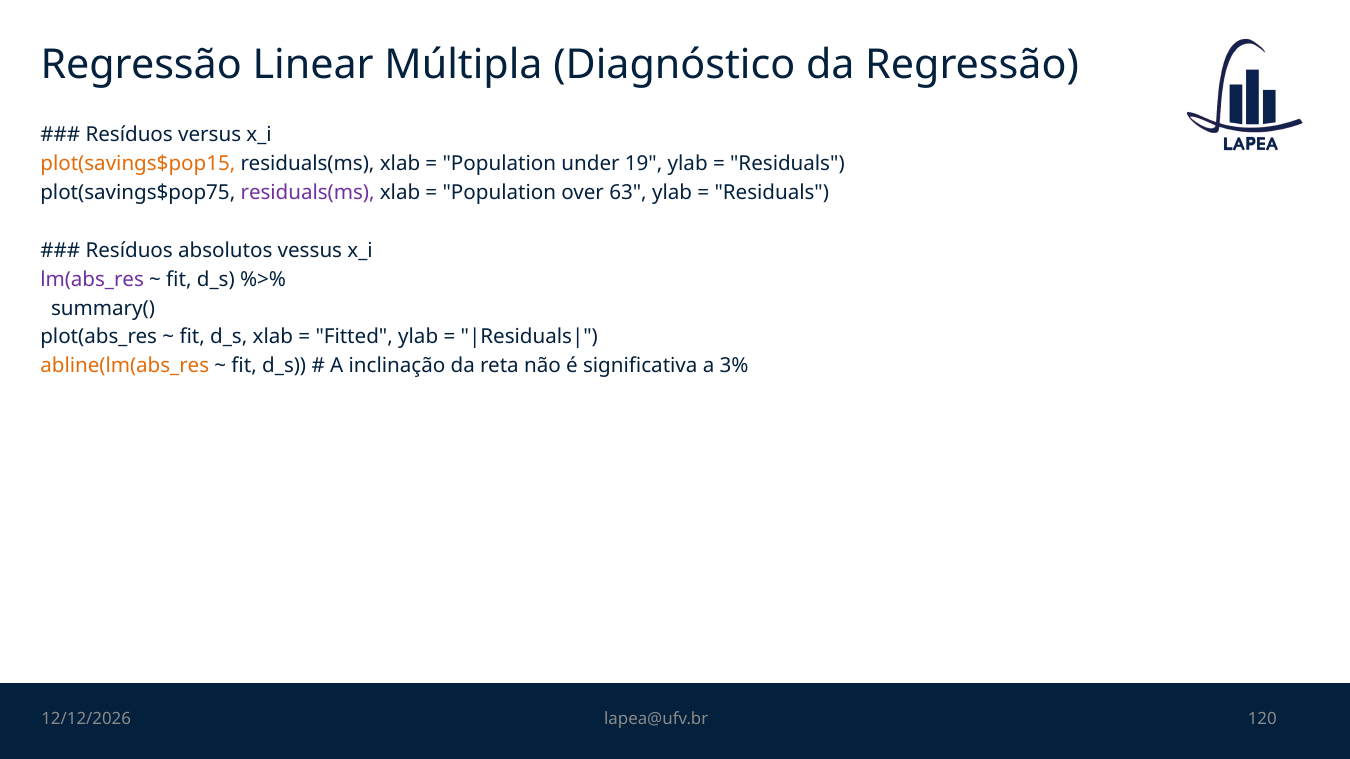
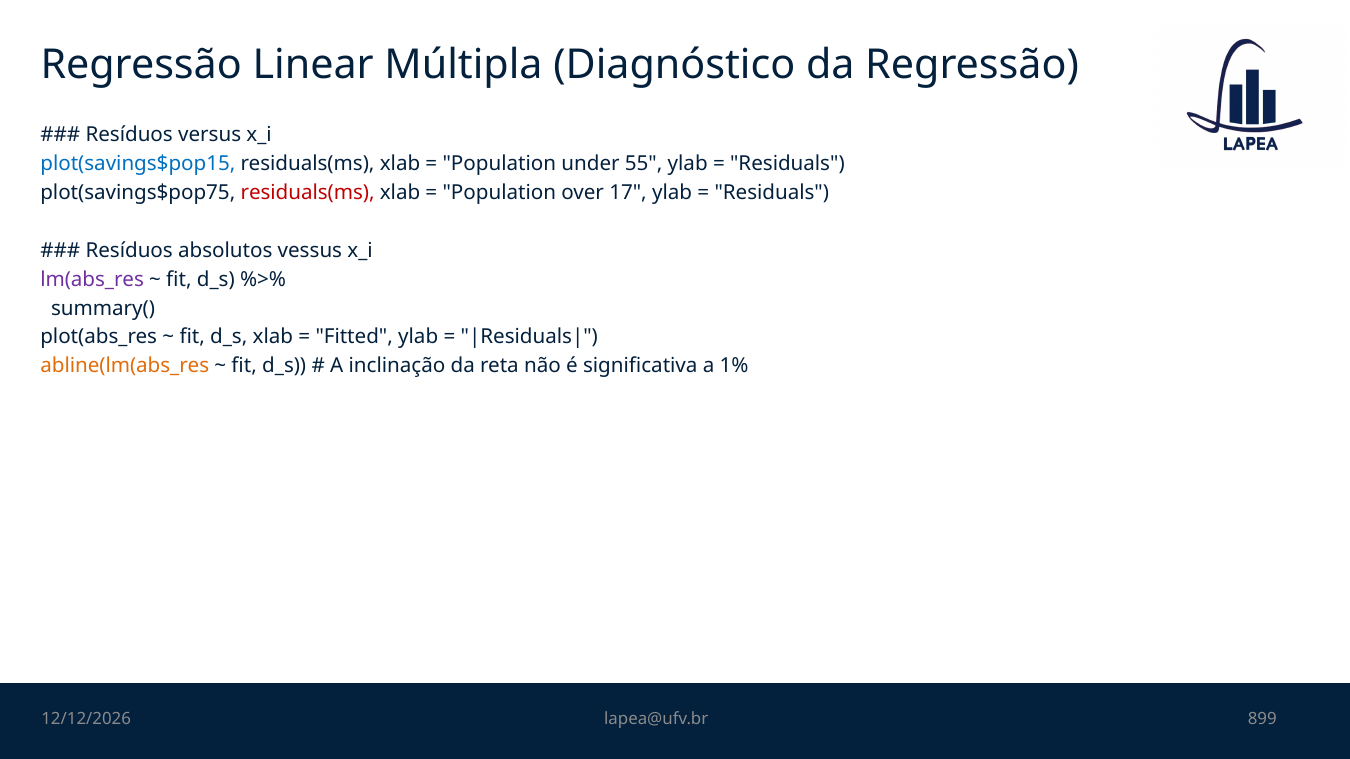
plot(savings$pop15 colour: orange -> blue (138, 164)
19: 19 -> 55 (644, 164)
residuals(ms colour: purple -> red (308, 193)
63: 63 -> 17 (628, 193)
3%: 3% -> 1% (734, 366)
120: 120 -> 899 (1262, 719)
